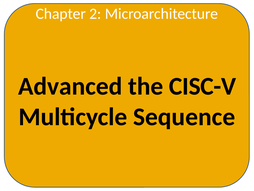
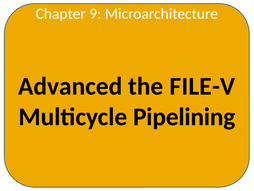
2: 2 -> 9 (95, 14)
CISC-V: CISC-V -> FILE-V (202, 86)
Sequence: Sequence -> Pipelining (184, 116)
